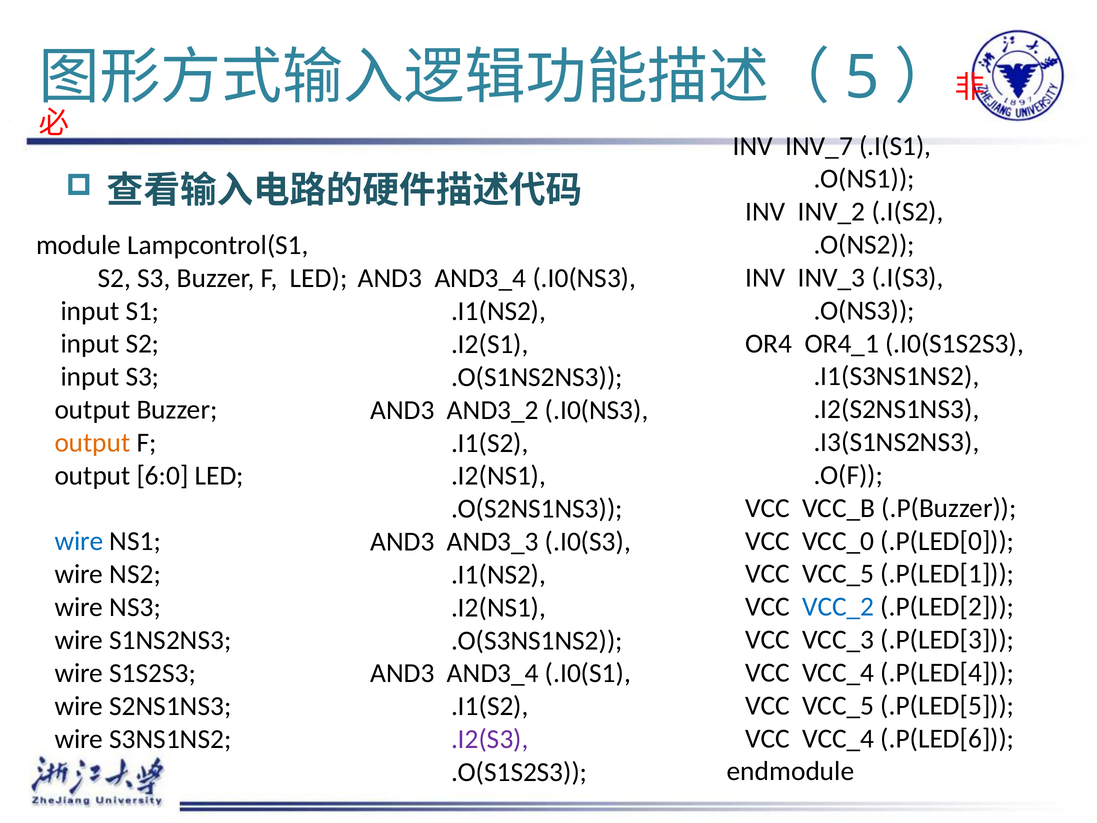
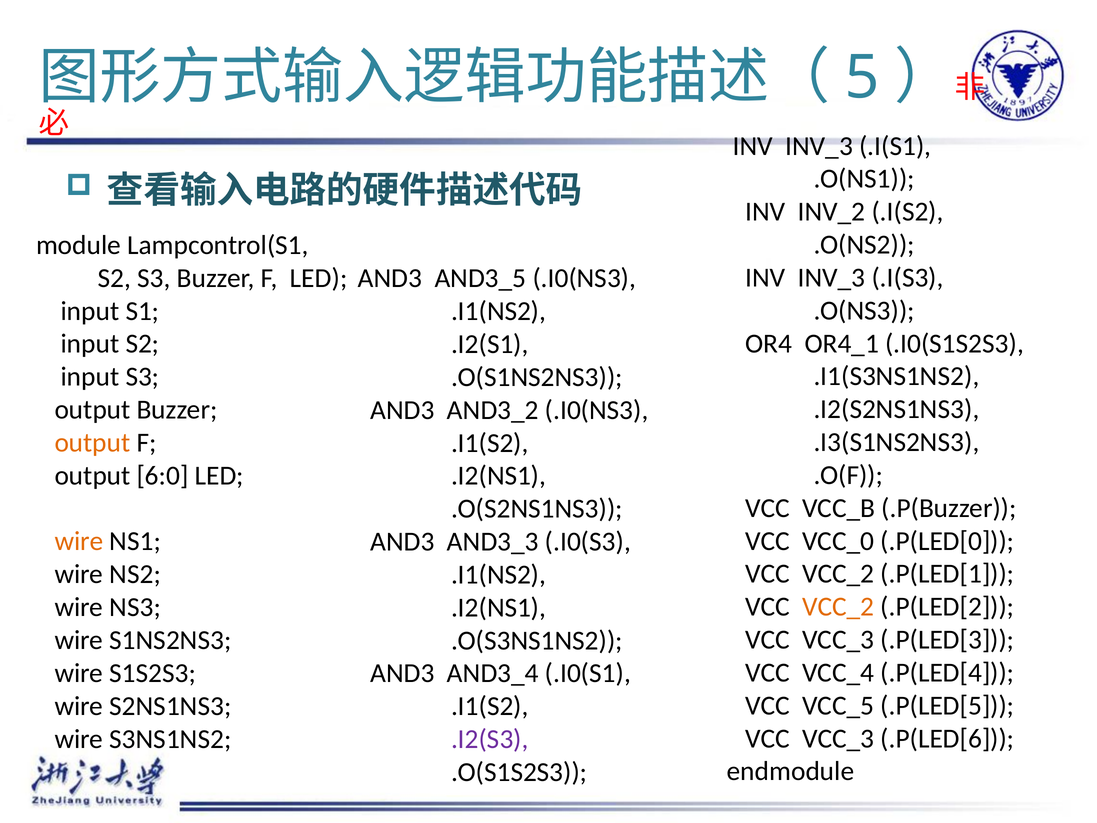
INV_7: INV_7 -> INV_3 (819, 146)
AND3_4: AND3_4 -> AND3_5 (480, 278)
wire colour: blue -> orange (79, 541)
VCC_5: VCC_5 -> VCC_2 (838, 574)
VCC_2 colour: blue -> orange (838, 607)
VCC_4: VCC_4 -> VCC_3 (838, 738)
